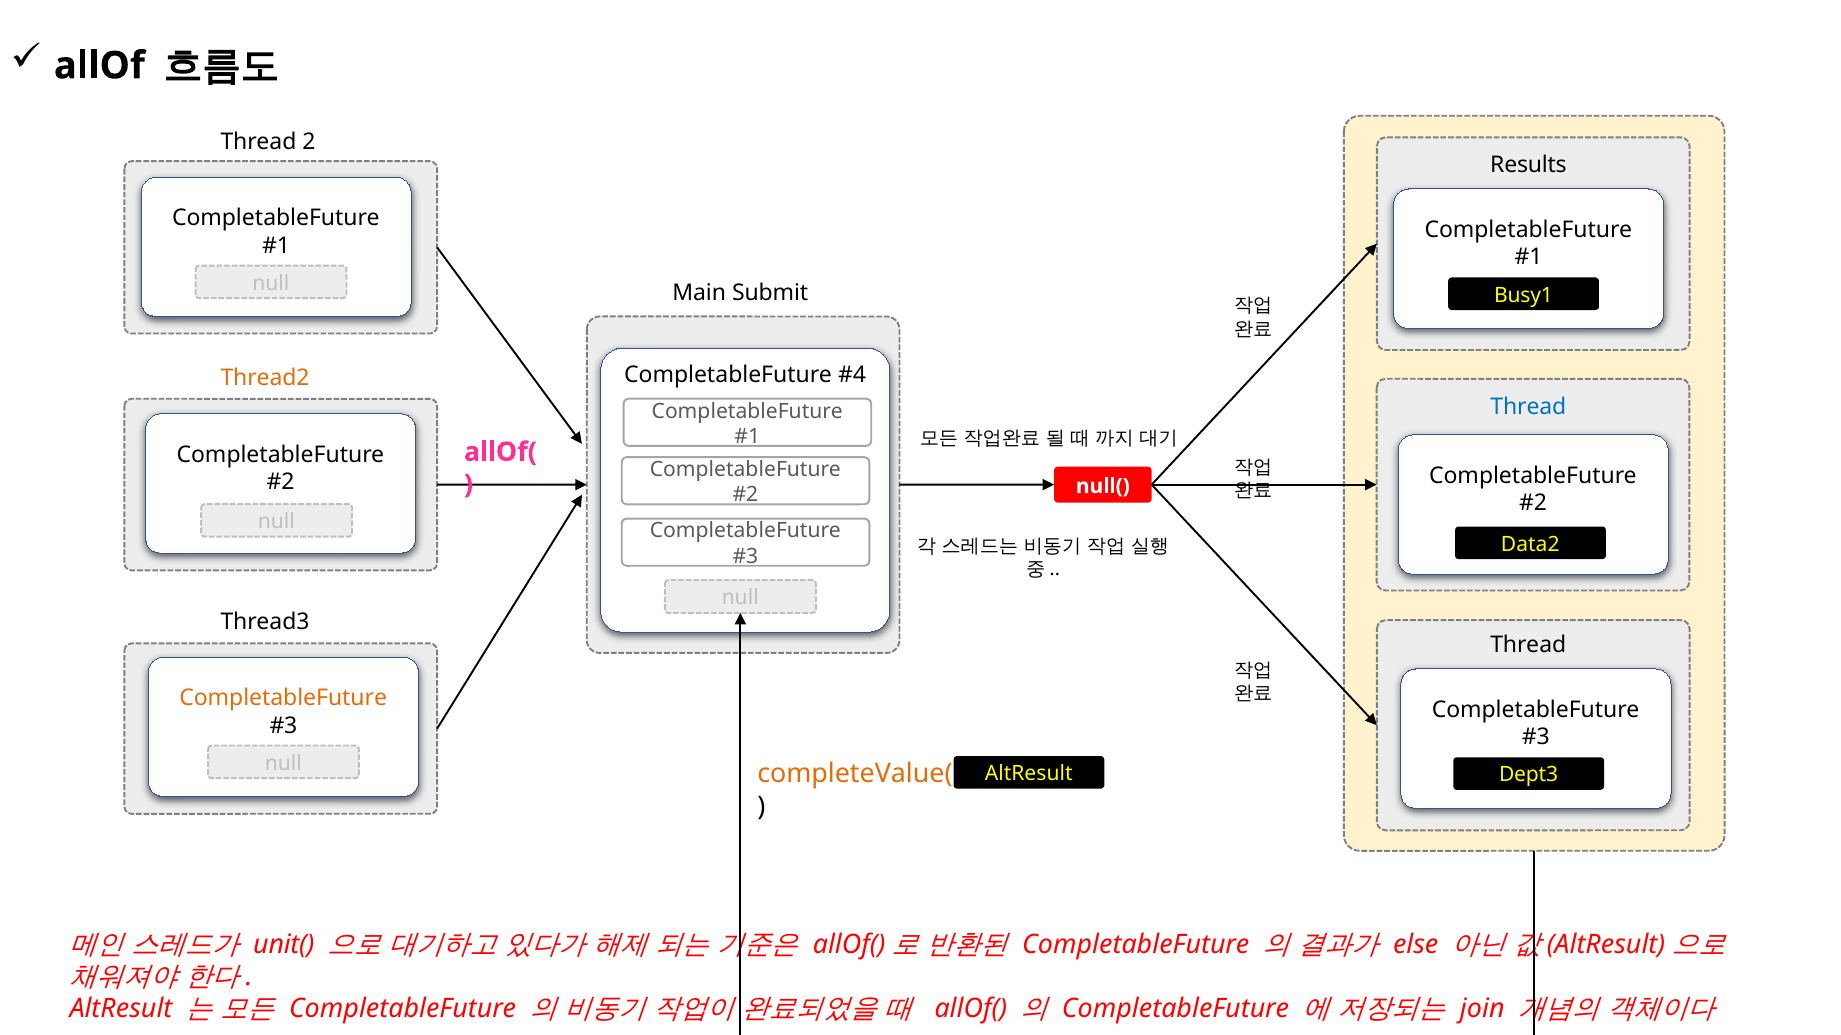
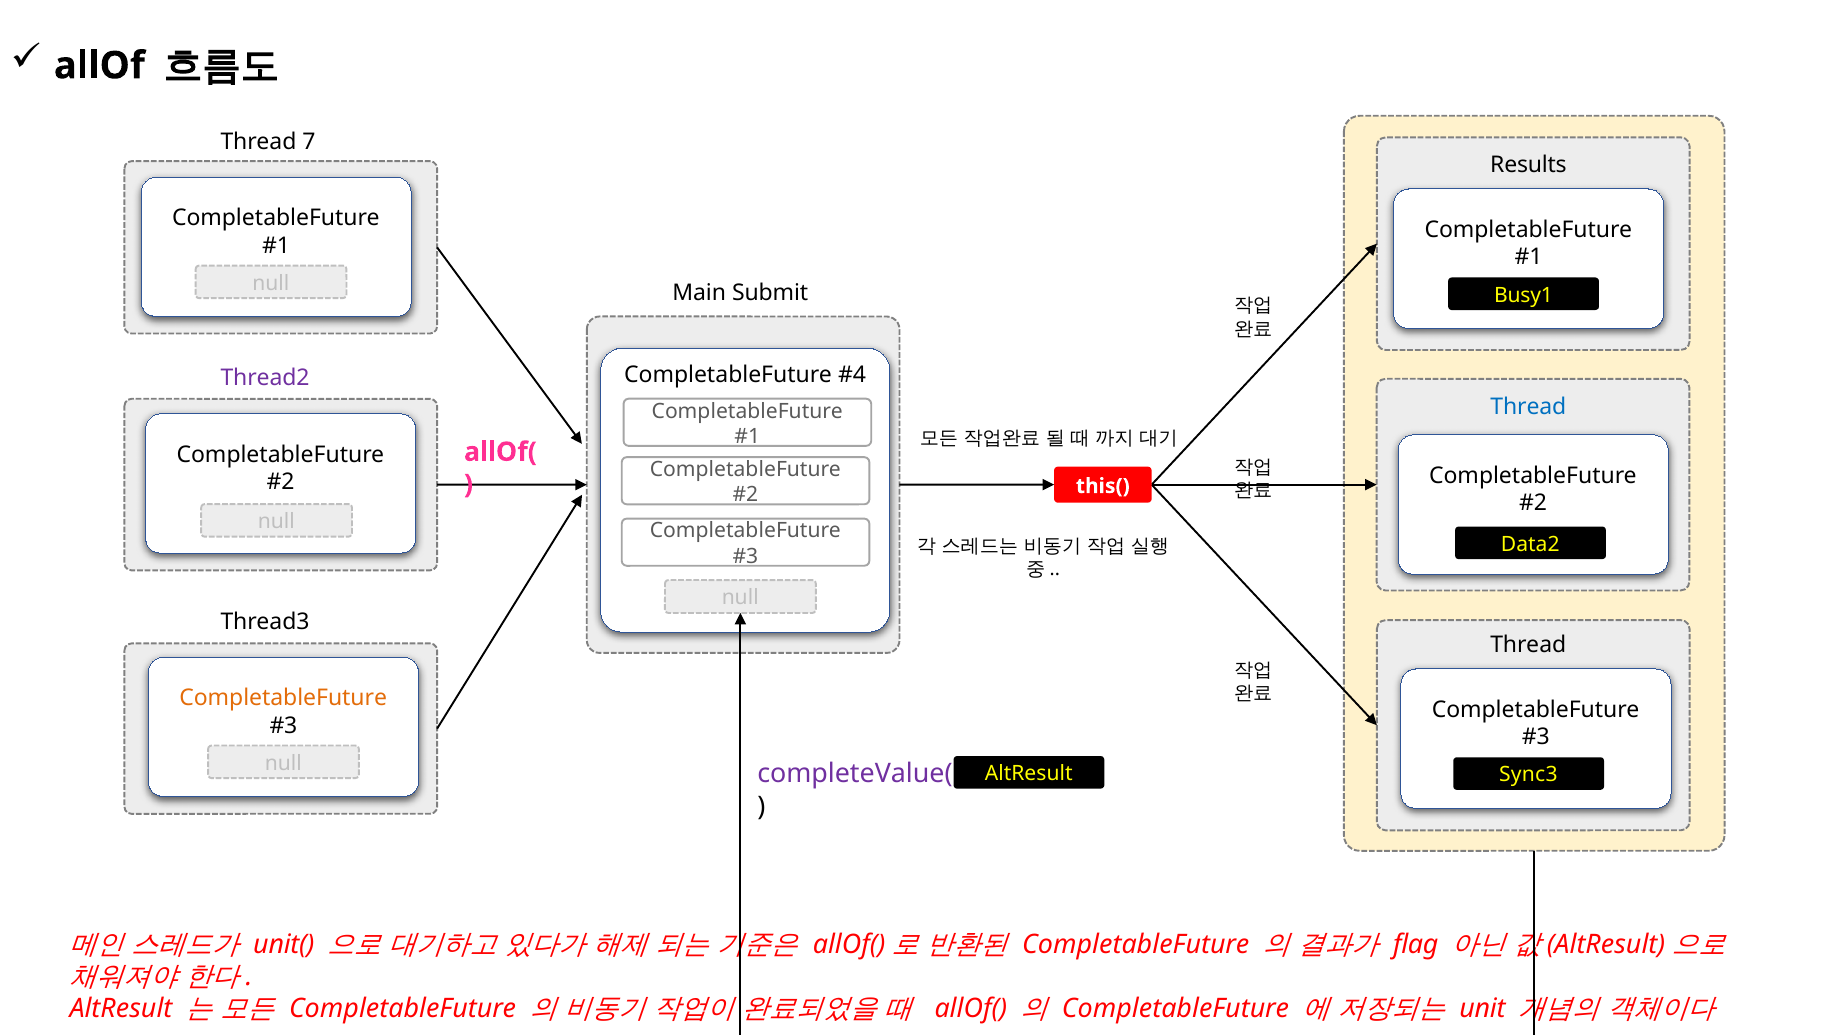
2: 2 -> 7 (309, 142)
Thread2 colour: orange -> purple (265, 378)
null(: null( -> this( (1103, 486)
completeValue( colour: orange -> purple (855, 775)
Dept3: Dept3 -> Sync3 (1528, 775)
else: else -> flag (1416, 945)
join: join -> unit (1482, 1010)
